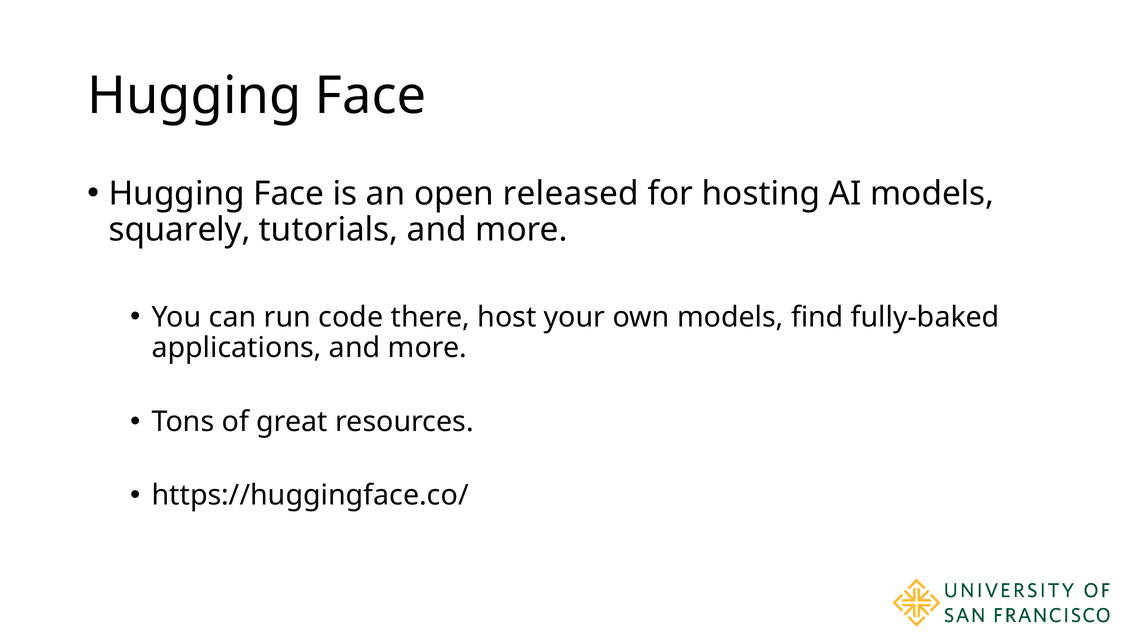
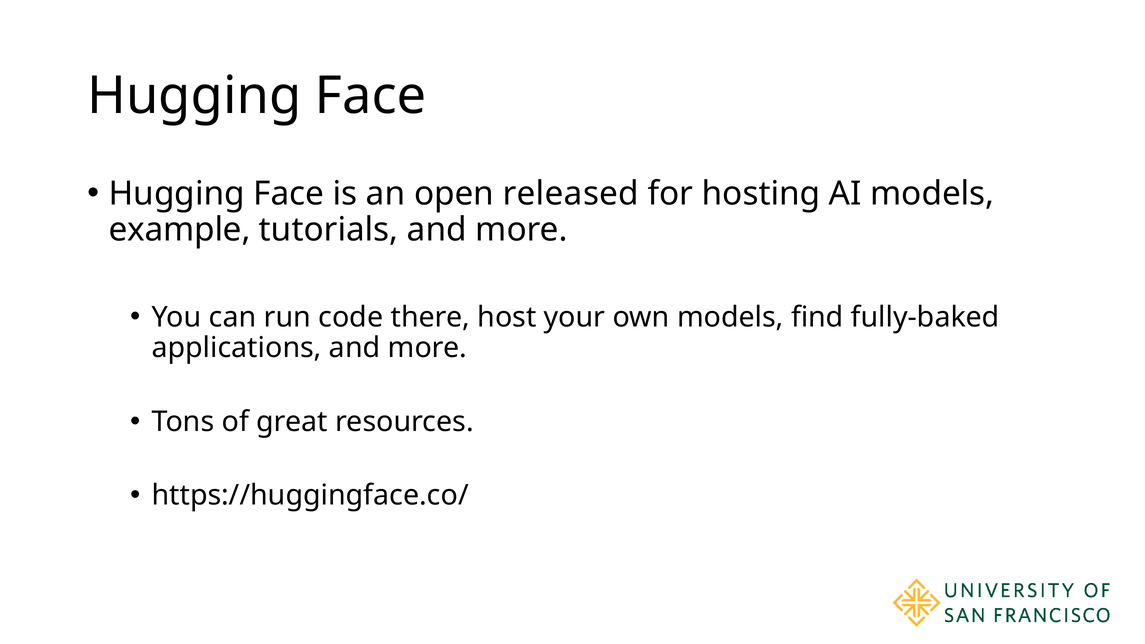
squarely: squarely -> example (180, 230)
